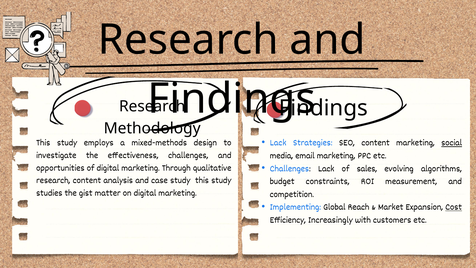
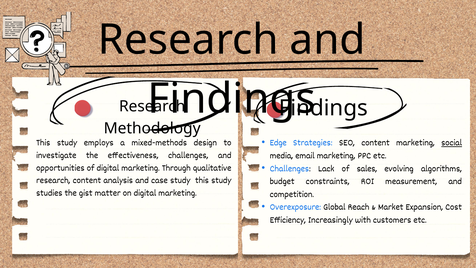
Lack: Lack -> Edge (278, 142)
Implementing: Implementing -> Overexposure (295, 207)
Cost underline: present -> none (454, 207)
